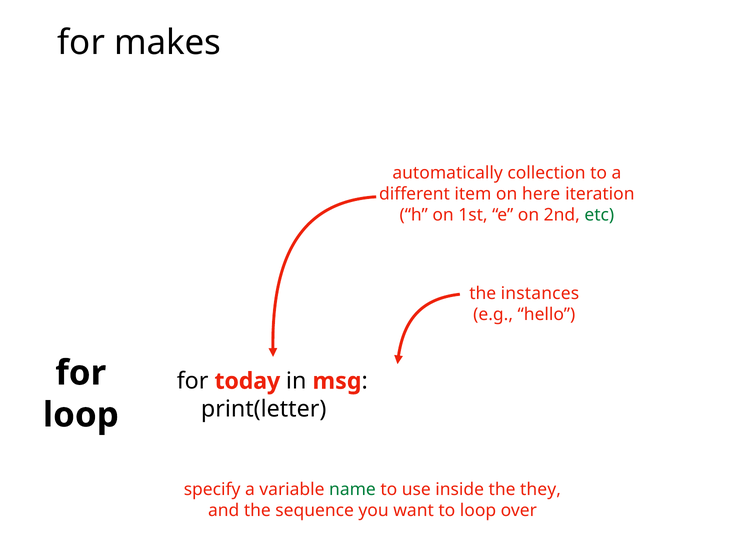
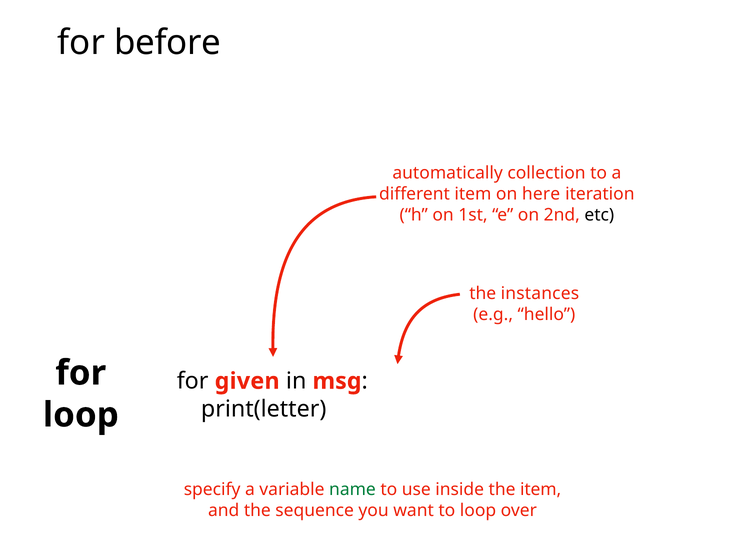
makes: makes -> before (168, 43)
etc colour: green -> black (599, 215)
today: today -> given (247, 381)
the they: they -> item (541, 489)
